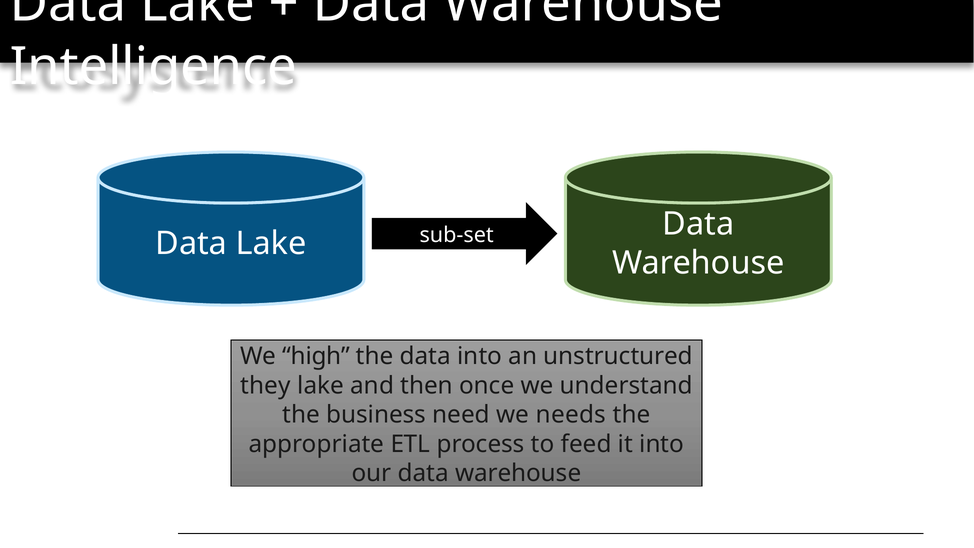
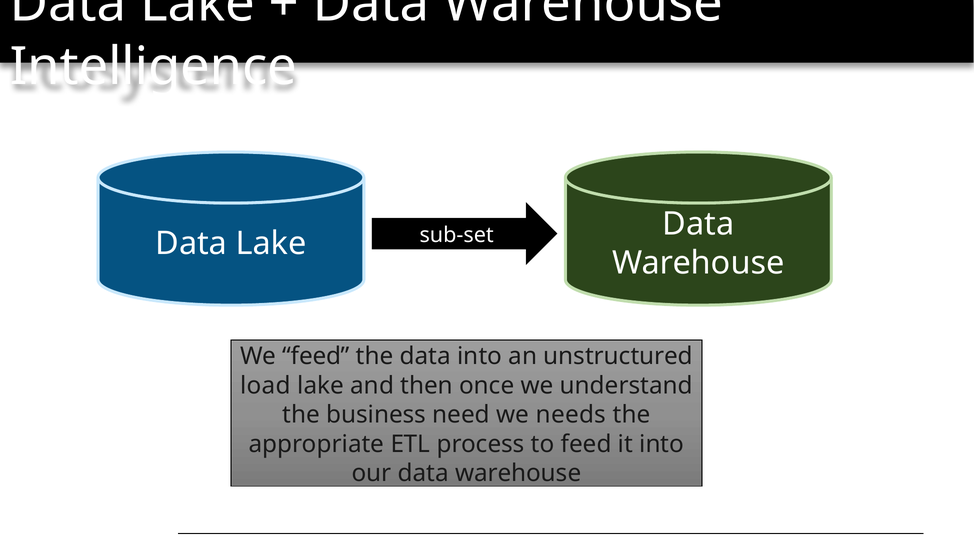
We high: high -> feed (316, 356)
they: they -> load (265, 385)
